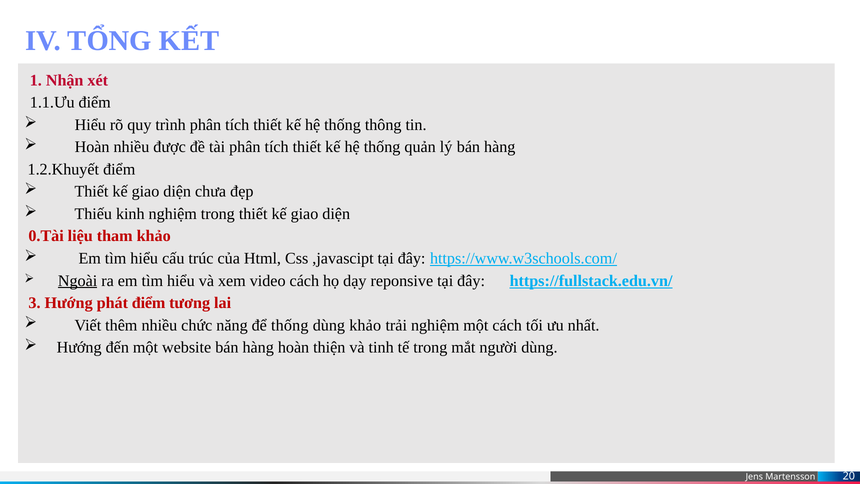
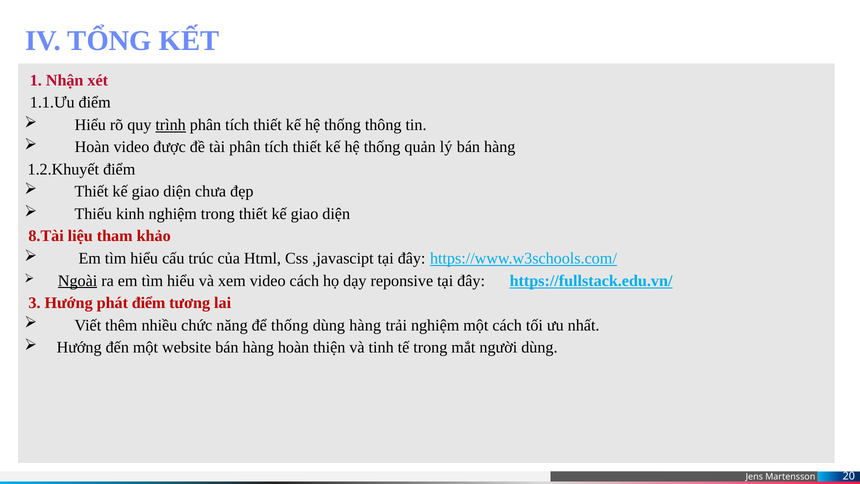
trình underline: none -> present (171, 125)
Hoàn nhiều: nhiều -> video (131, 147)
0.Tài: 0.Tài -> 8.Tài (46, 236)
dùng khảo: khảo -> hàng (365, 325)
